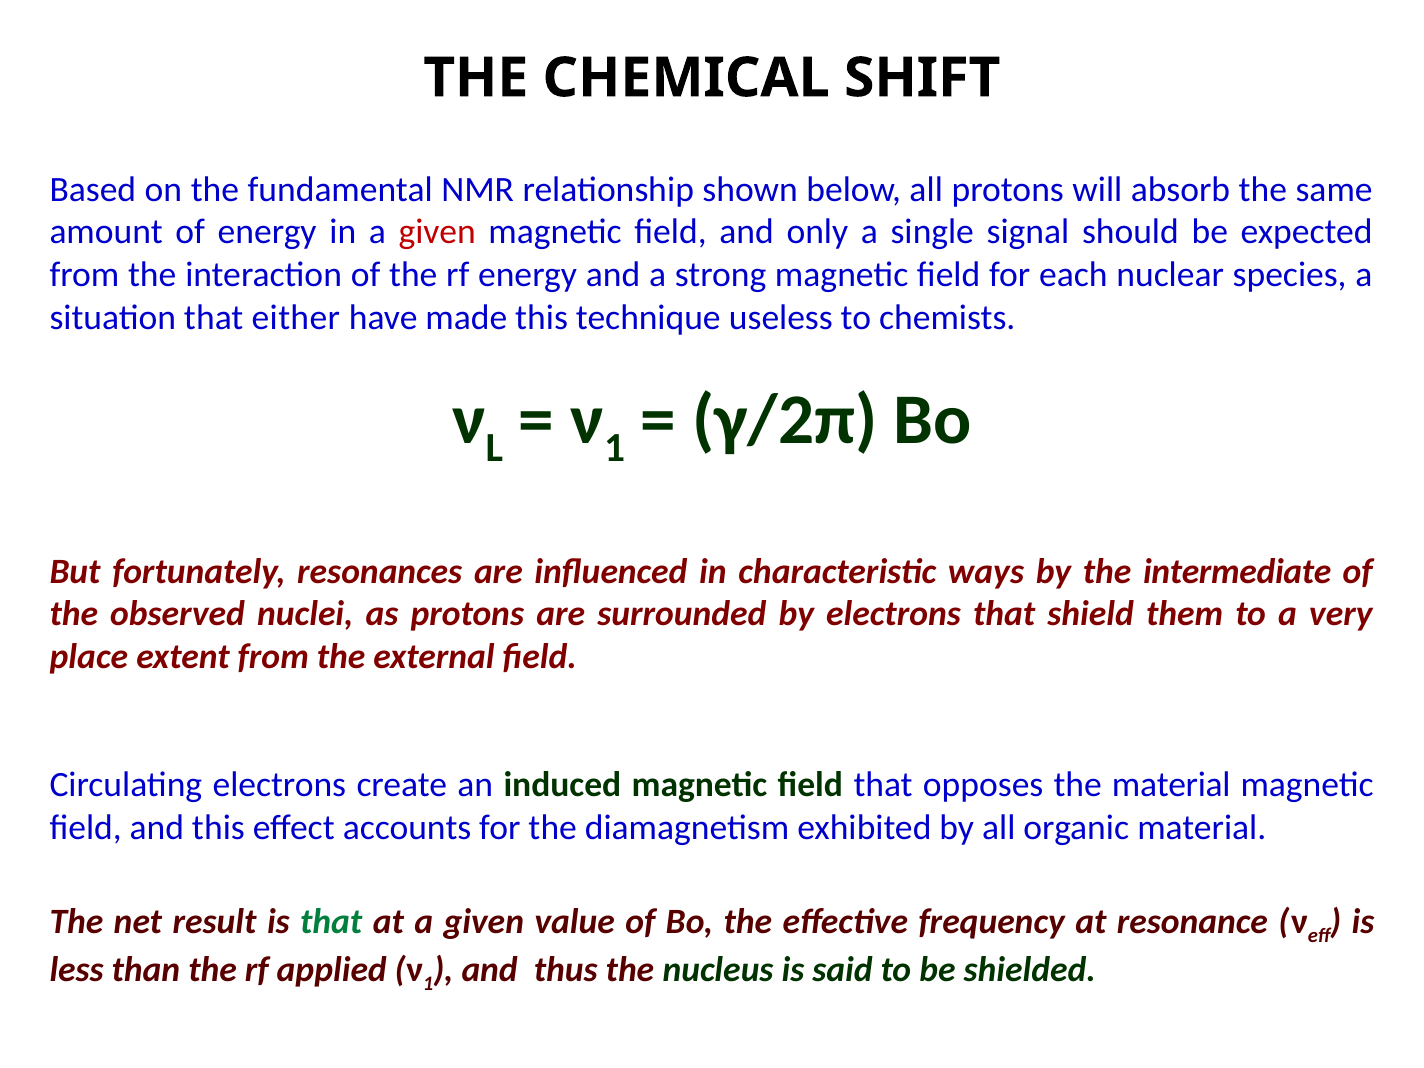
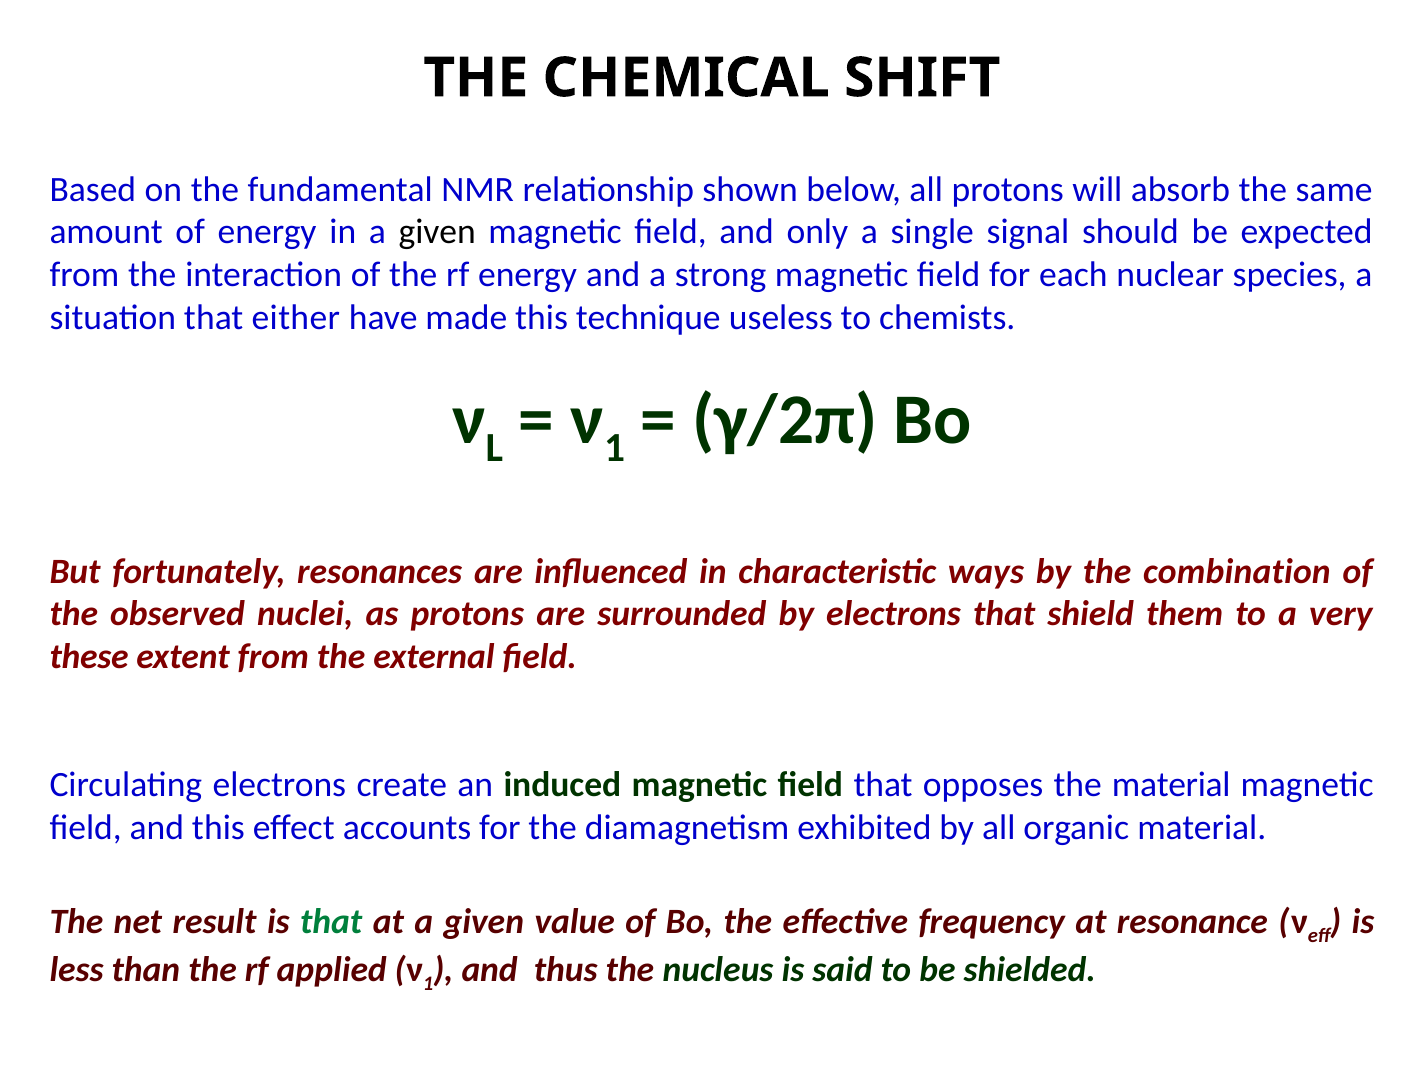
given colour: red -> black (437, 232)
intermediate: intermediate -> combination (1237, 571)
place: place -> these (89, 657)
